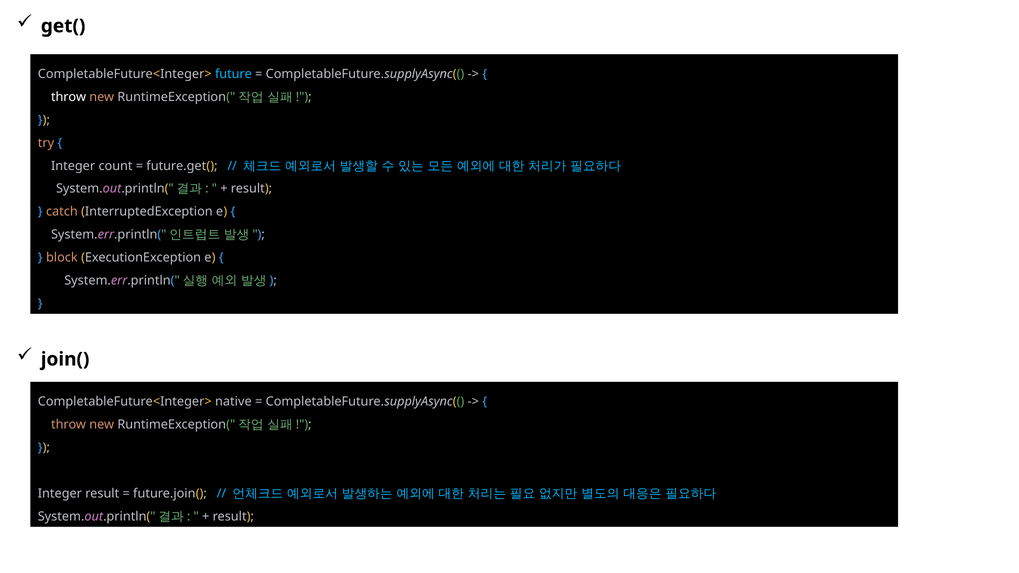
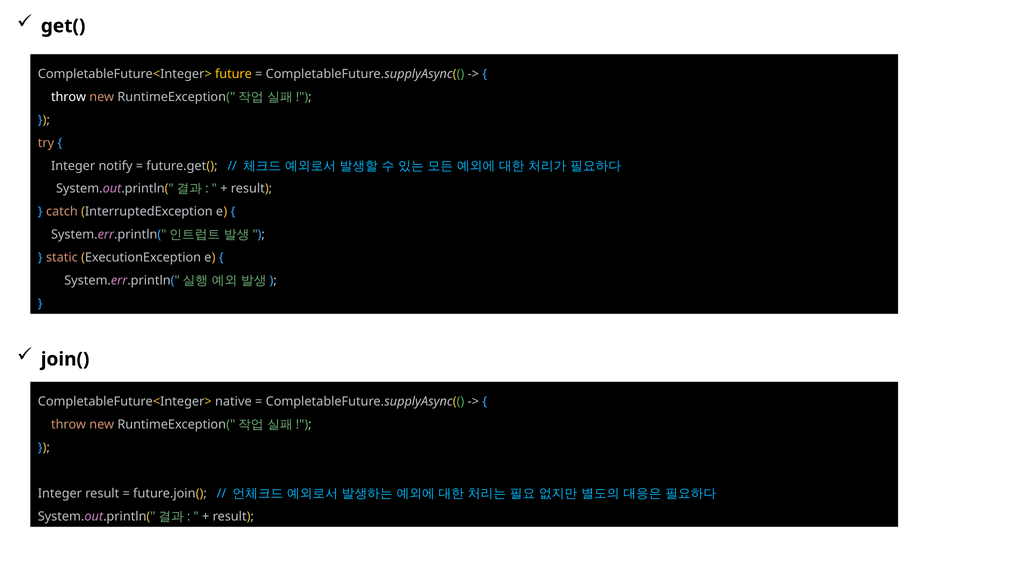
future colour: light blue -> yellow (233, 74)
count: count -> notify (116, 166)
block: block -> static (62, 258)
